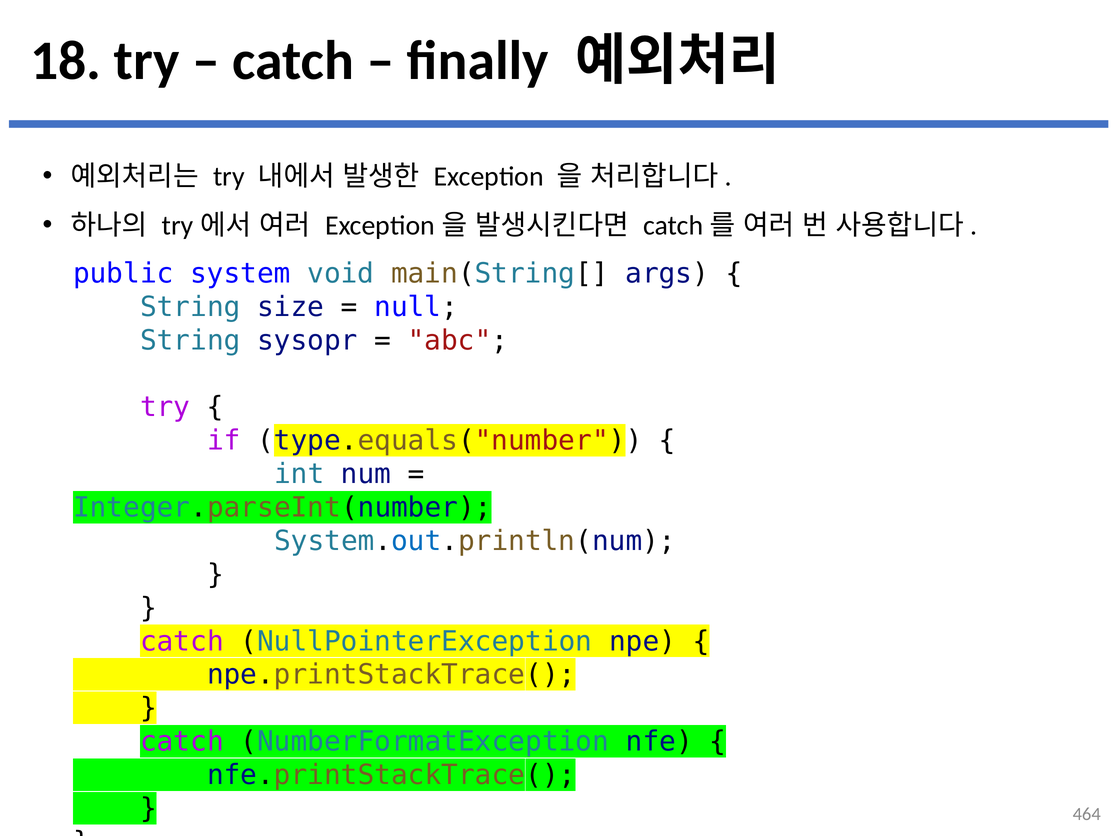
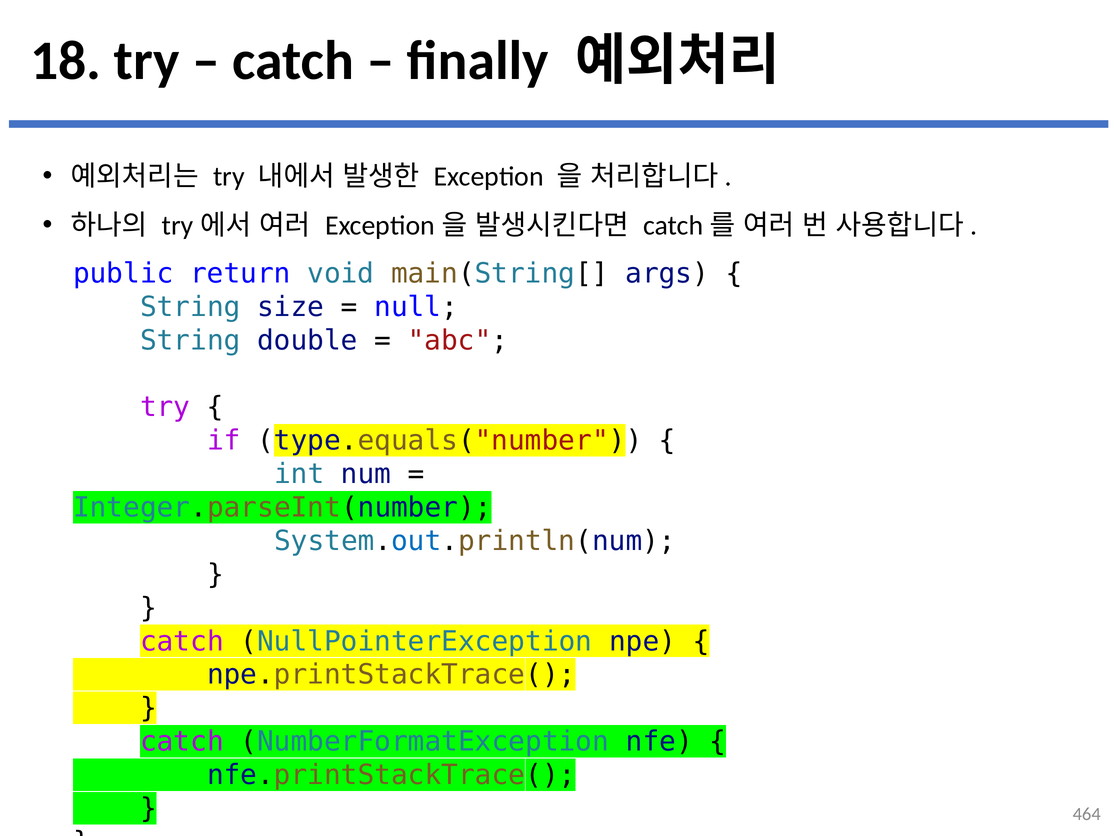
system: system -> return (240, 273)
sysopr: sysopr -> double (307, 340)
